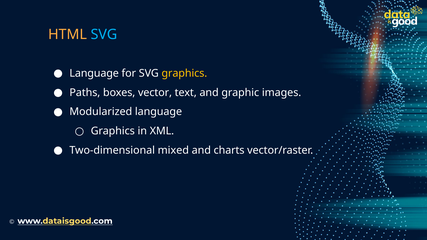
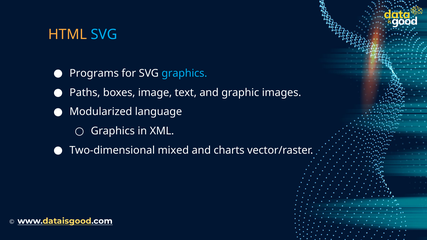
Language: Language -> Programs (94, 73)
graphics colour: yellow -> light blue (184, 73)
vector: vector -> image (155, 93)
